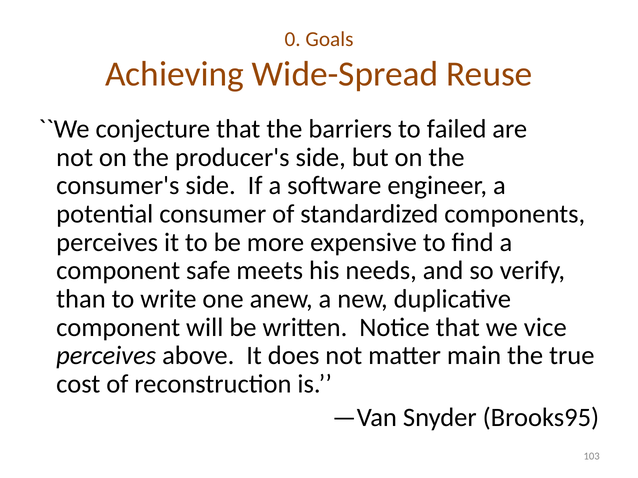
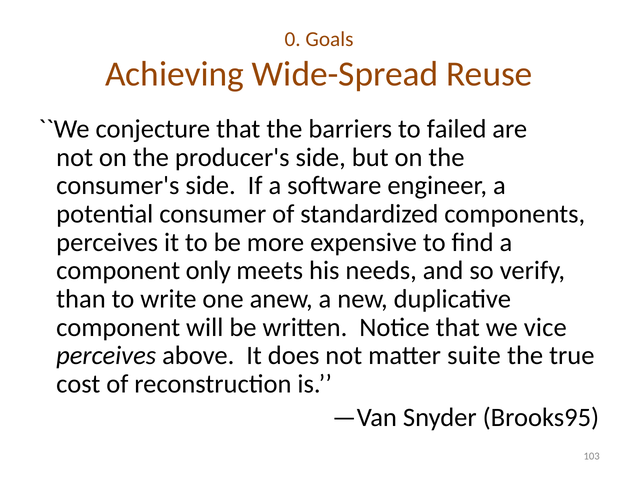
safe: safe -> only (208, 271)
main: main -> suite (474, 356)
